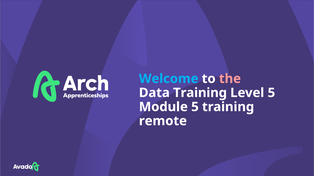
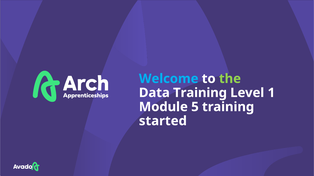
the colour: pink -> light green (230, 79)
Level 5: 5 -> 1 (271, 93)
remote: remote -> started (163, 121)
